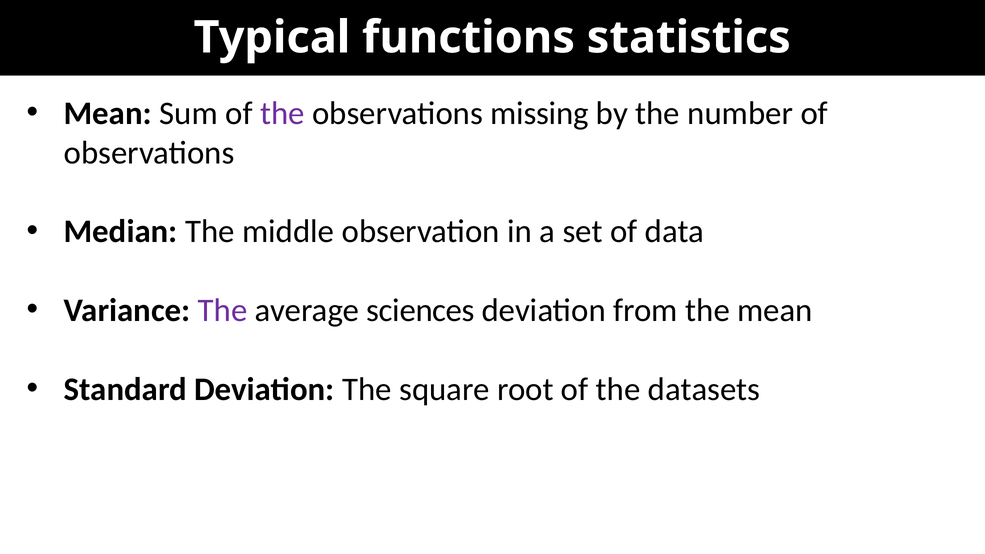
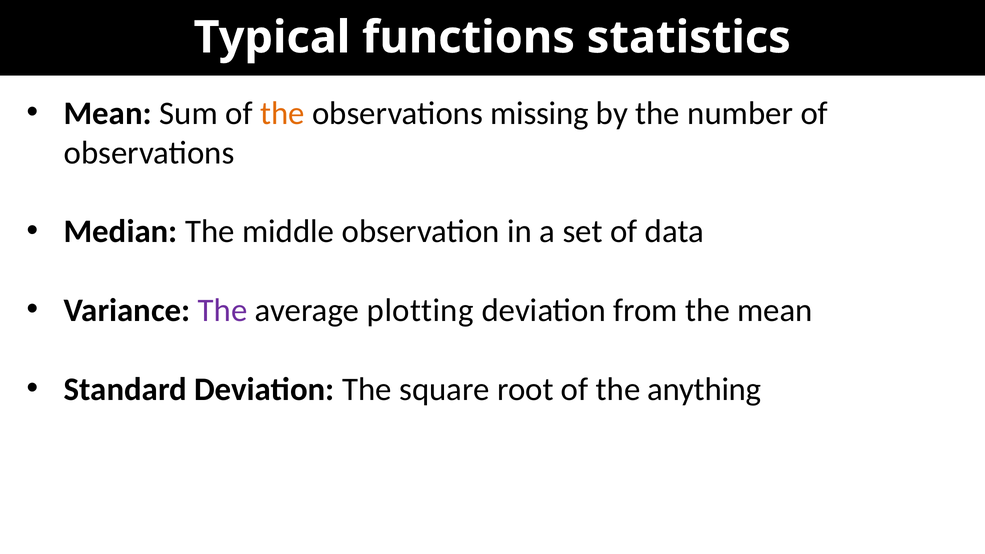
the colour: purple -> orange (282, 113)
sciences: sciences -> plotting (420, 310)
datasets: datasets -> anything (704, 389)
